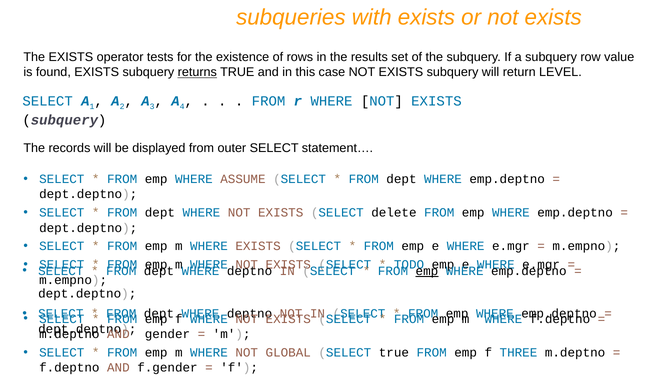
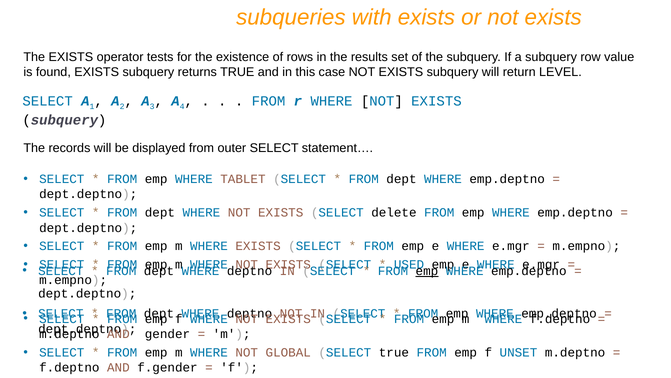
returns underline: present -> none (197, 72)
ASSUME: ASSUME -> TABLET (243, 179)
TODO: TODO -> USED (409, 264)
THREE: THREE -> UNSET (518, 352)
